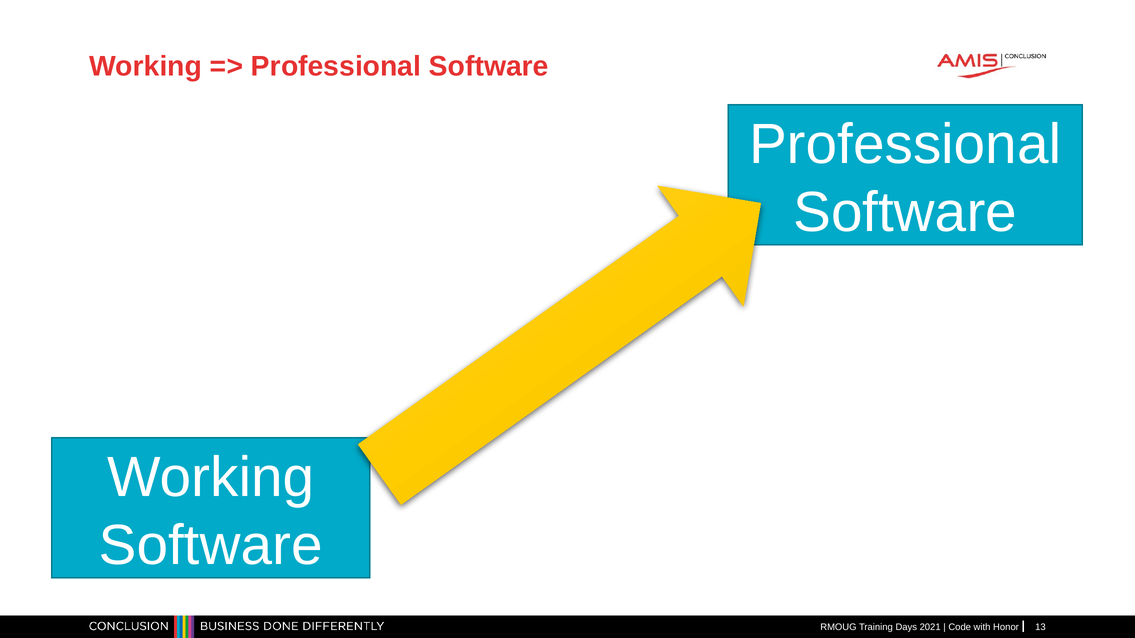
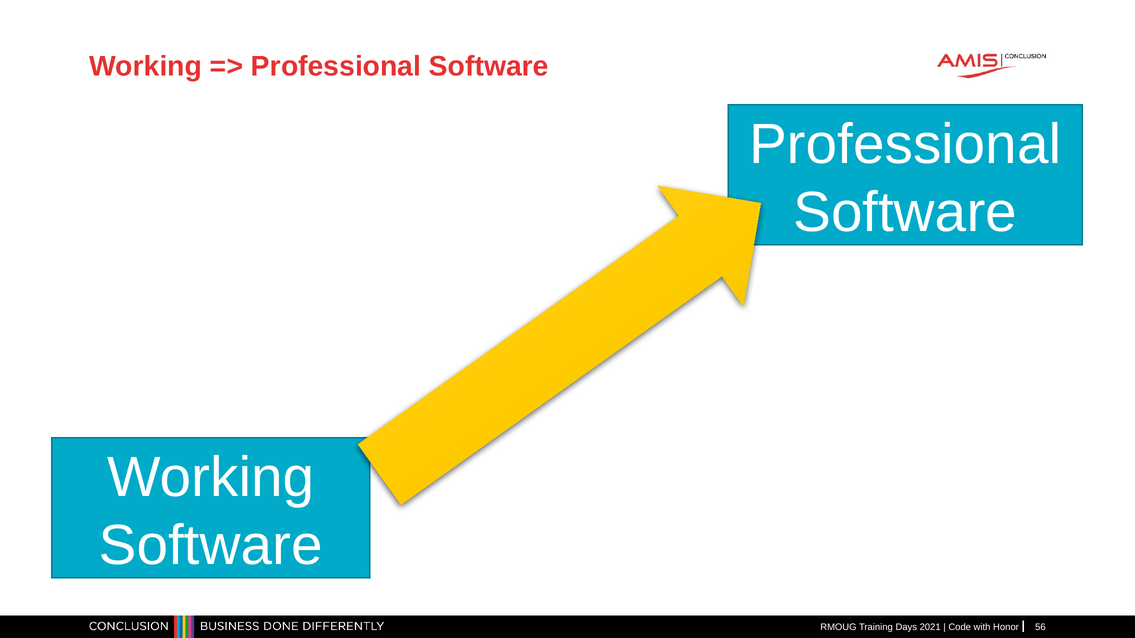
13: 13 -> 56 (1040, 627)
